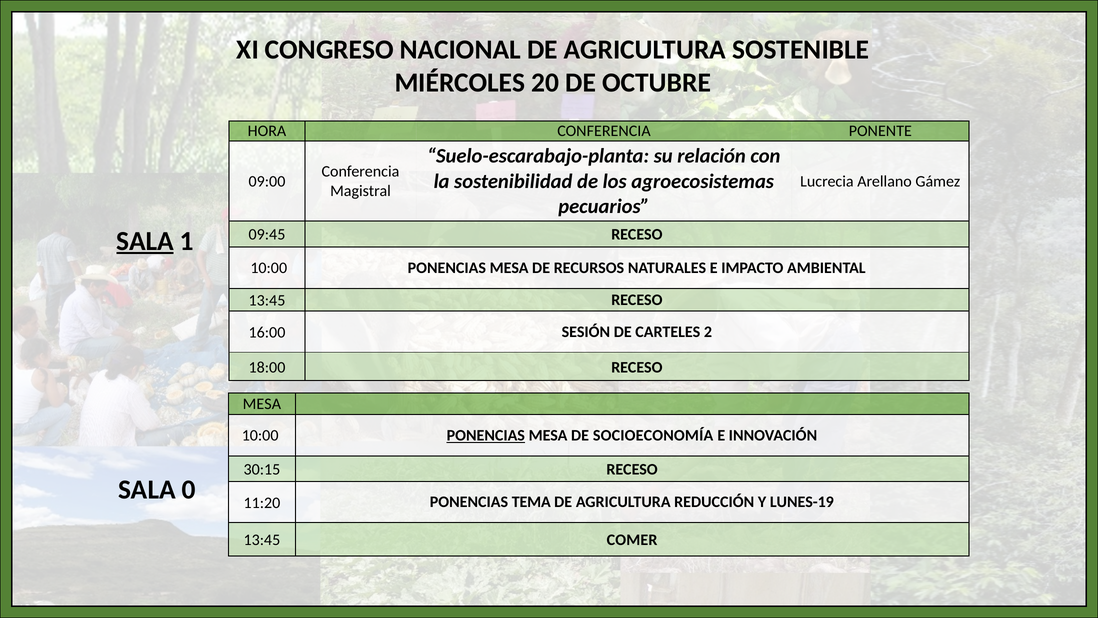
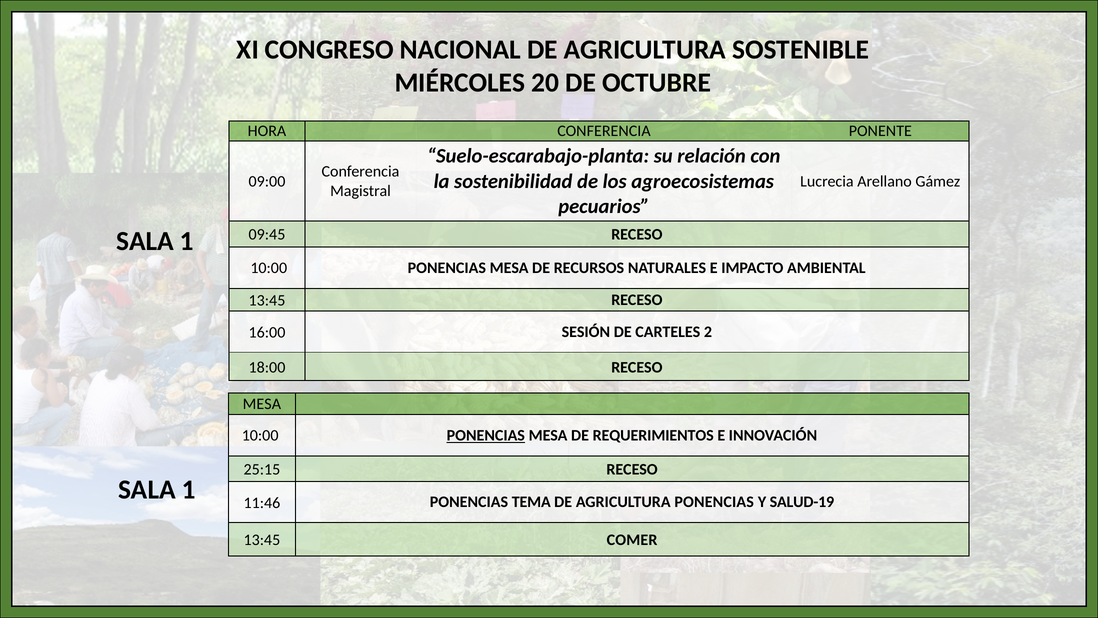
SALA underline: present -> none (145, 241)
SOCIOECONOMÍA: SOCIOECONOMÍA -> REQUERIMIENTOS (653, 435)
30:15: 30:15 -> 25:15 (262, 469)
0: 0 -> 1 (189, 489)
11:20: 11:20 -> 11:46 (262, 503)
AGRICULTURA REDUCCIÓN: REDUCCIÓN -> PONENCIAS (714, 502)
LUNES-19: LUNES-19 -> SALUD-19 (802, 502)
